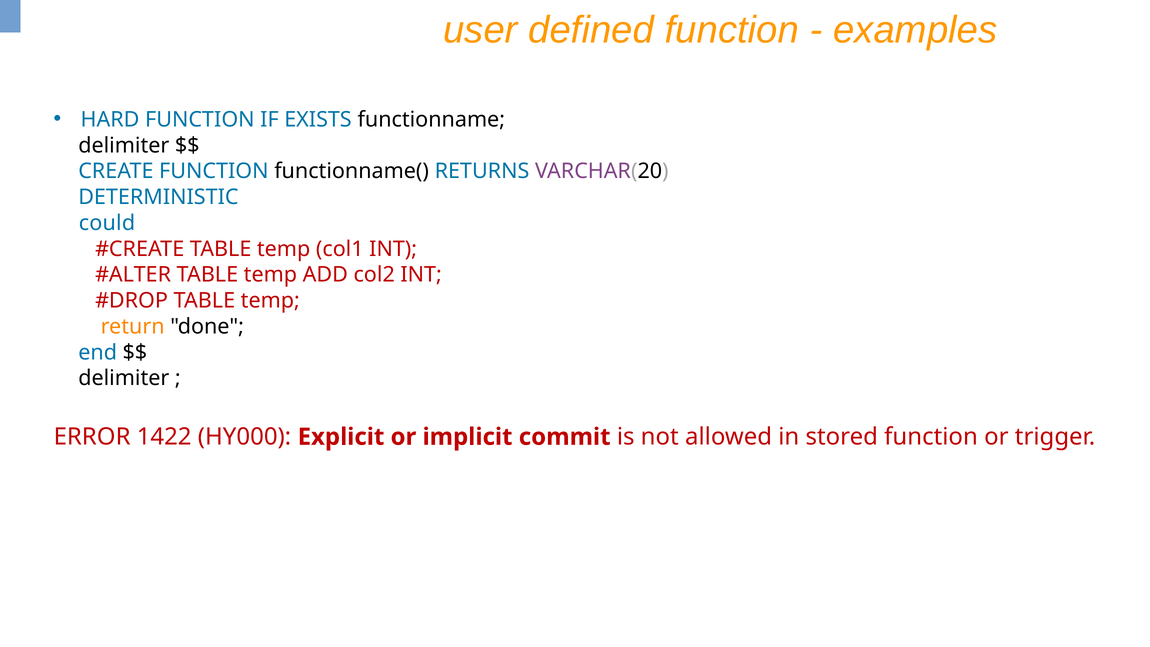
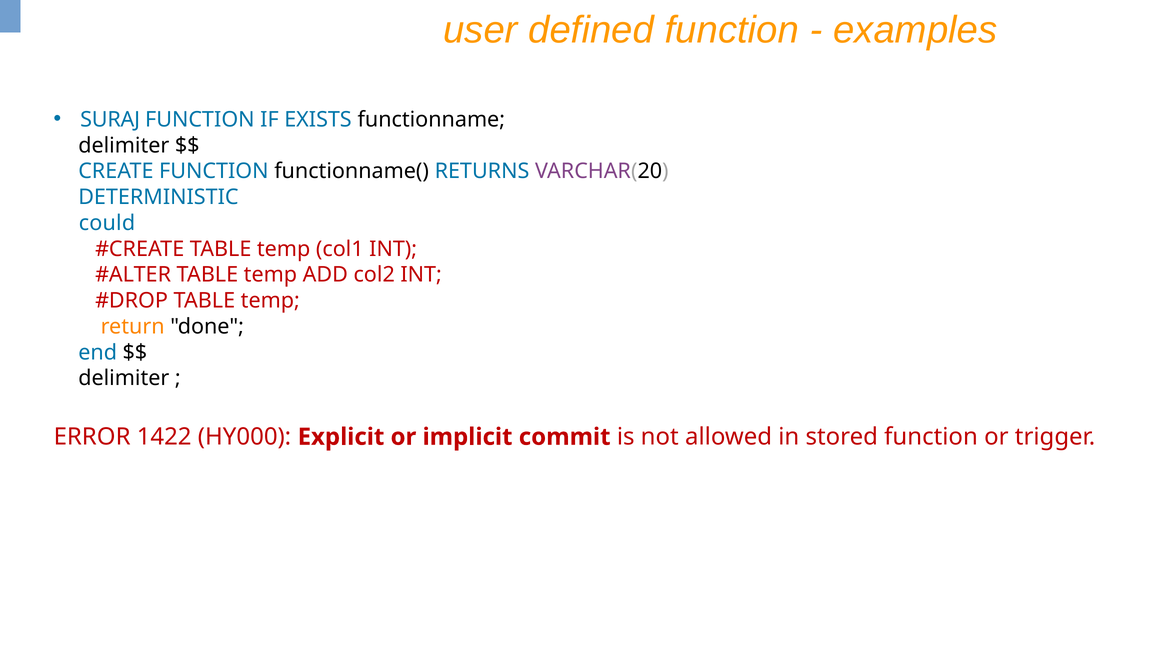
HARD: HARD -> SURAJ (110, 120)
